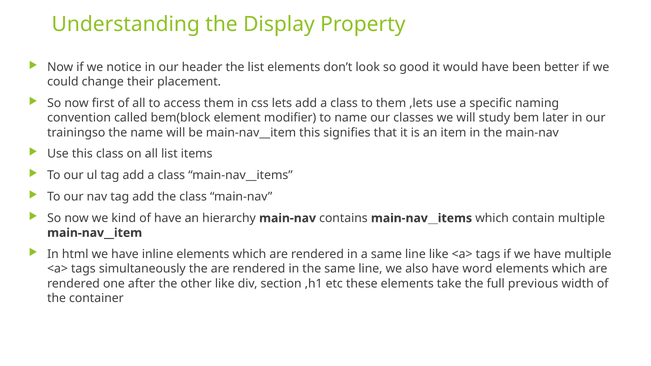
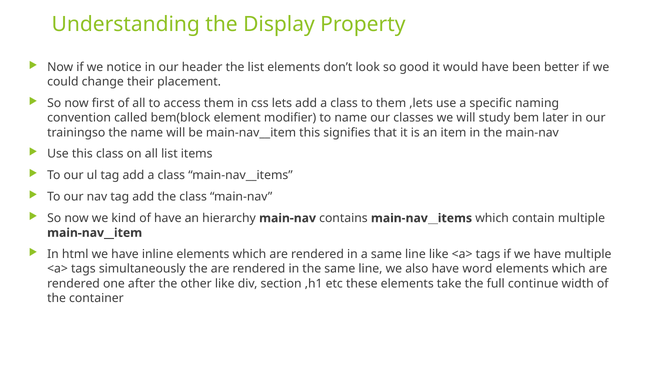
previous: previous -> continue (533, 284)
